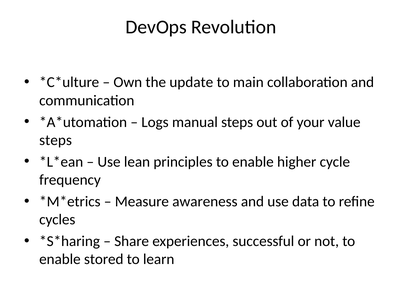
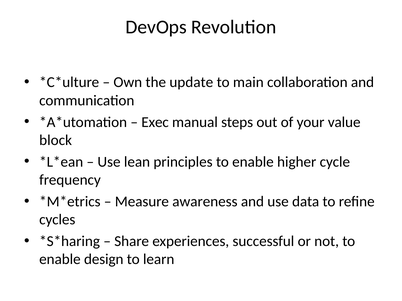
Logs: Logs -> Exec (155, 122)
steps: steps -> block (56, 140)
stored: stored -> design (104, 260)
